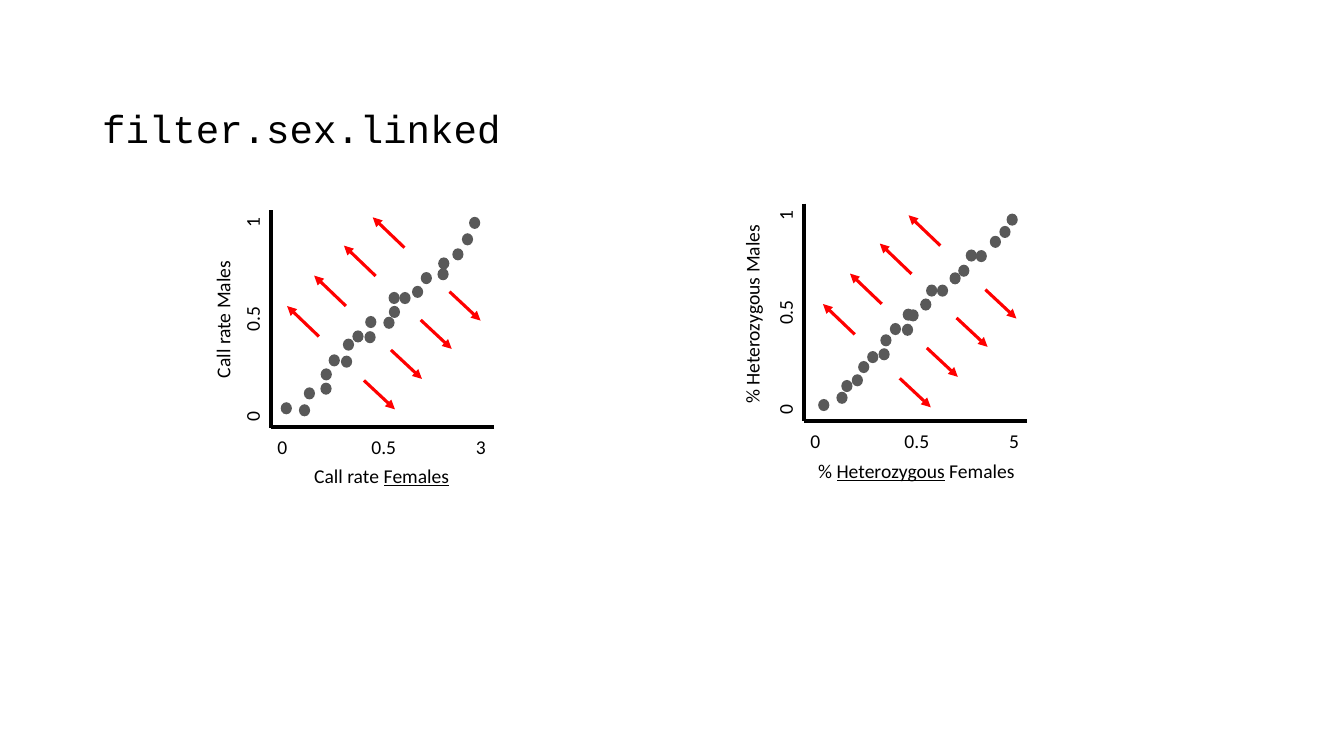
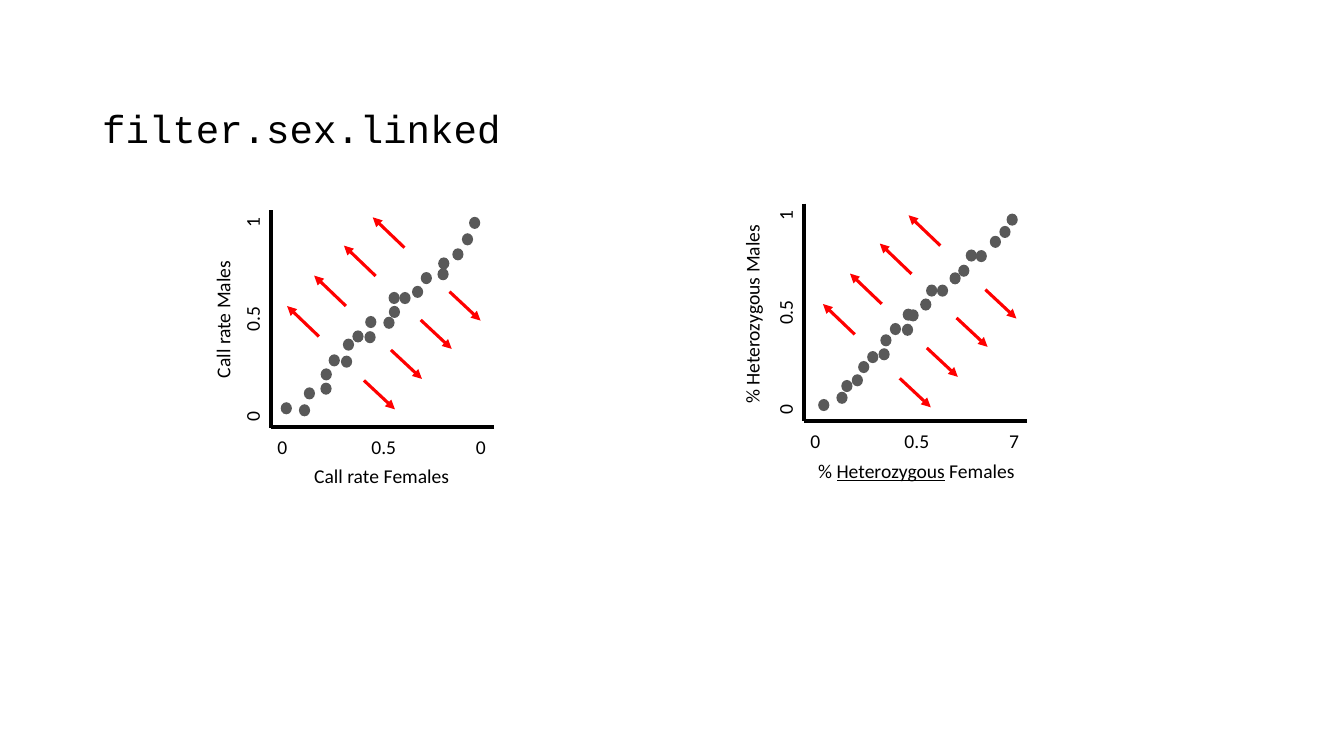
0.5 5: 5 -> 7 (1014, 442)
0.5 3: 3 -> 0 (481, 449)
Females underline: present -> none (416, 477)
